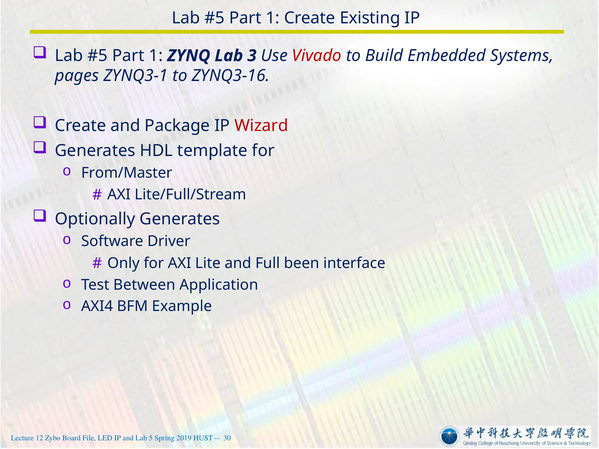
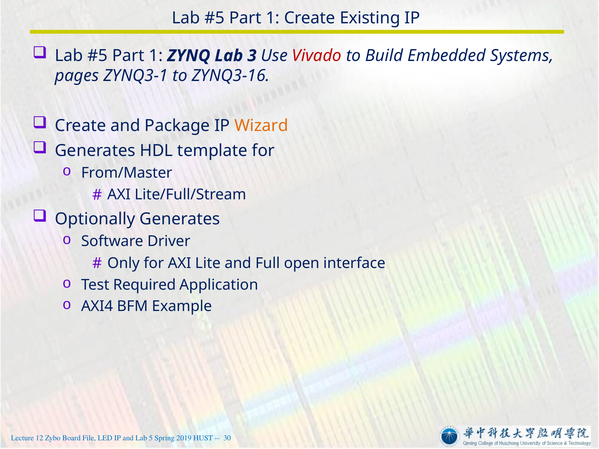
Wizard colour: red -> orange (261, 126)
been: been -> open (302, 263)
Between: Between -> Required (144, 285)
